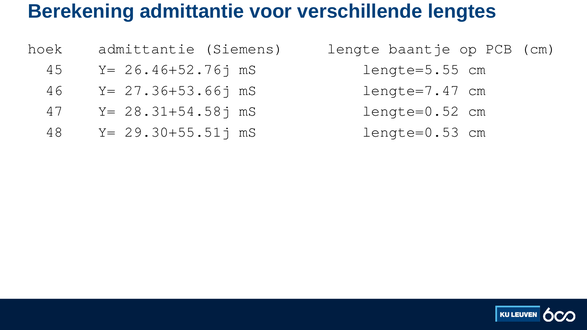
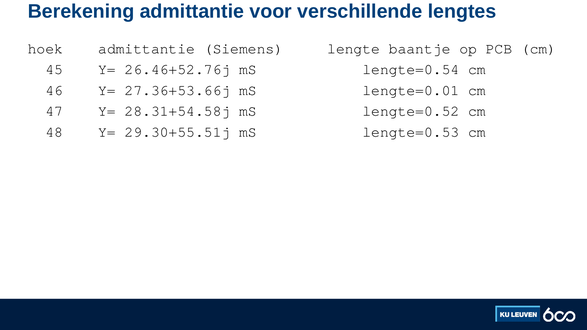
lengte=5.55: lengte=5.55 -> lengte=0.54 (411, 70)
lengte=7.47: lengte=7.47 -> lengte=0.01 (411, 90)
